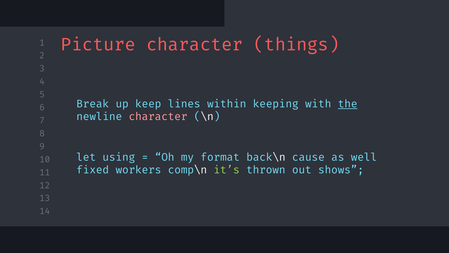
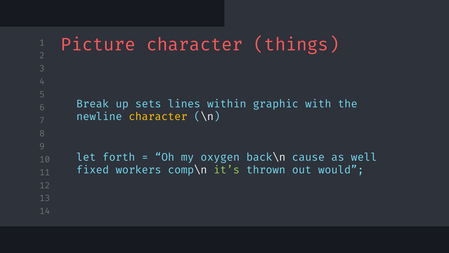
keep: keep -> sets (148, 104)
keeping: keeping -> graphic (276, 104)
the underline: present -> none (348, 104)
character colour: pink -> yellow (158, 117)
using: using -> forth (119, 157)
format: format -> oxygen (220, 157)
shows: shows -> would (341, 170)
